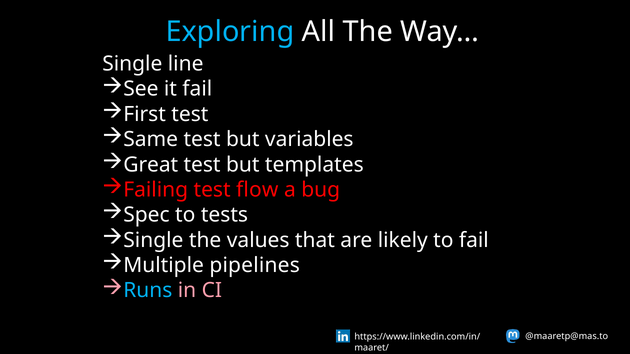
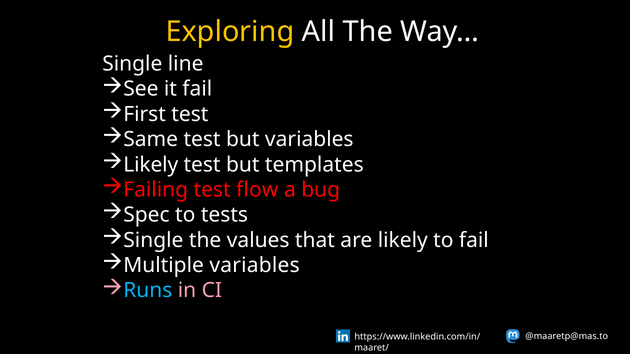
Exploring colour: light blue -> yellow (230, 32)
Great: Great -> Likely (151, 165)
Multiple pipelines: pipelines -> variables (255, 266)
